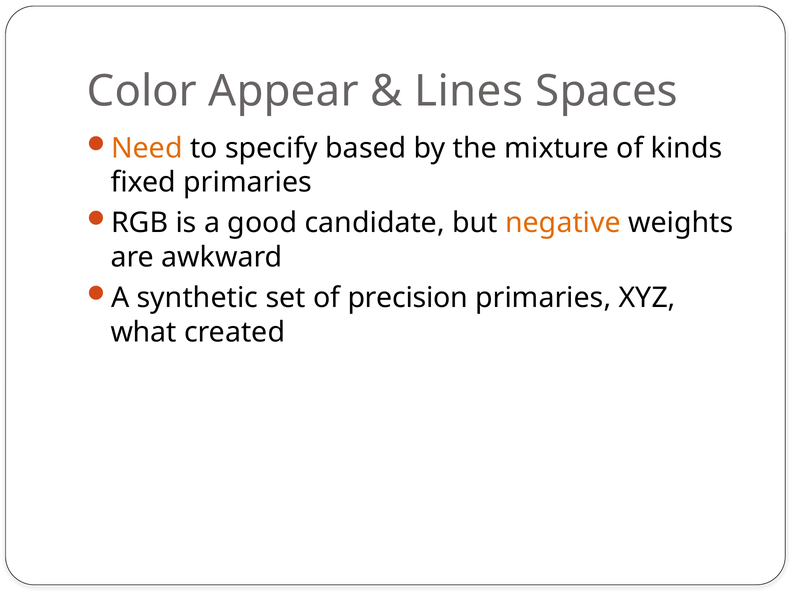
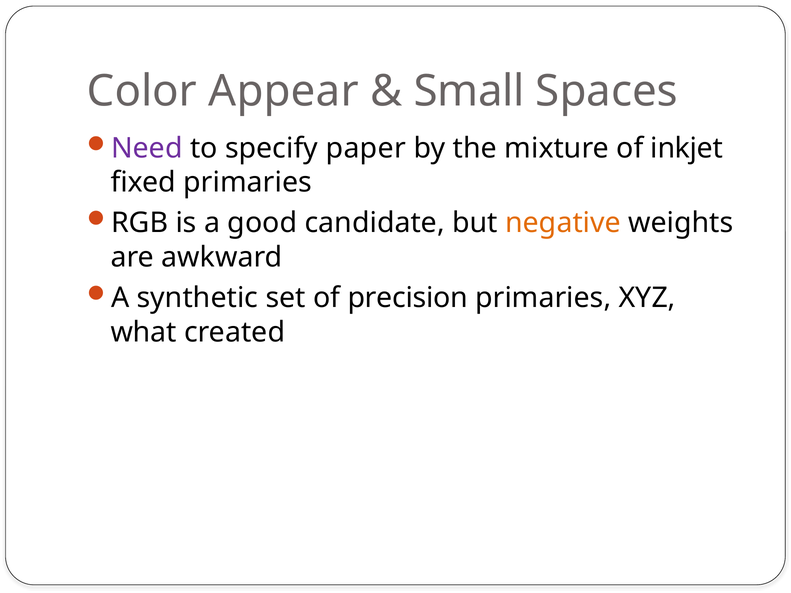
Lines: Lines -> Small (469, 91)
Need colour: orange -> purple (147, 148)
based: based -> paper (366, 148)
kinds: kinds -> inkjet (687, 148)
